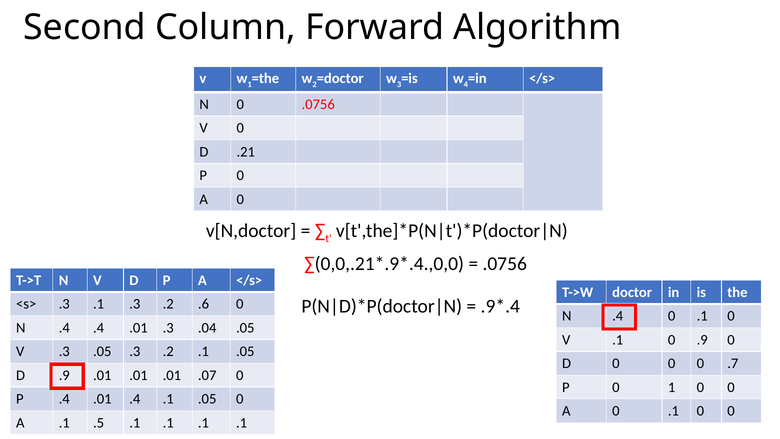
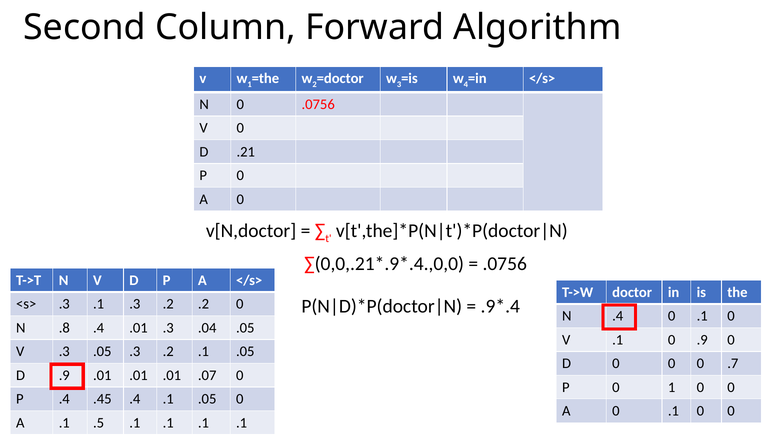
.2 .6: .6 -> .2 (204, 304)
.4: .4 -> .8 (64, 328)
P .4 .01: .01 -> .45 (102, 399)
